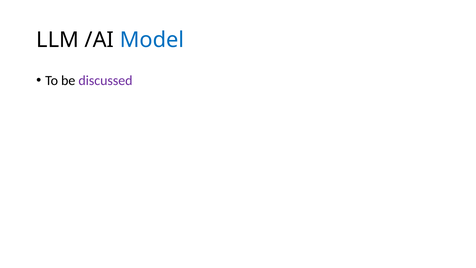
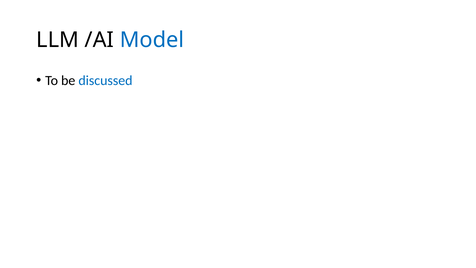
discussed colour: purple -> blue (105, 80)
